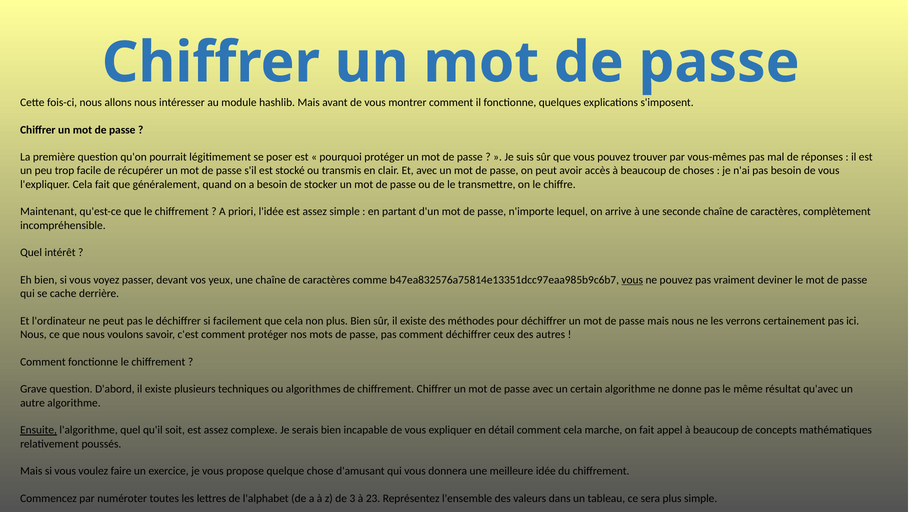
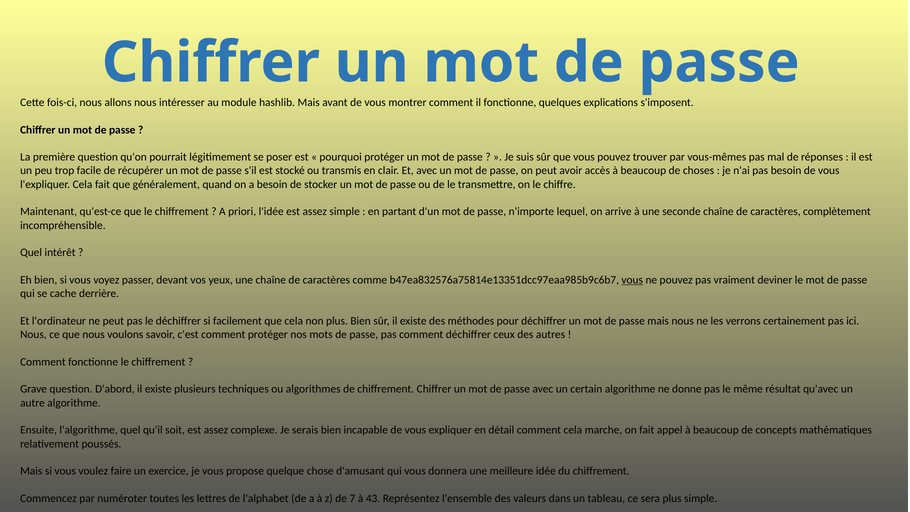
Ensuite underline: present -> none (39, 430)
3: 3 -> 7 (352, 498)
23: 23 -> 43 (373, 498)
